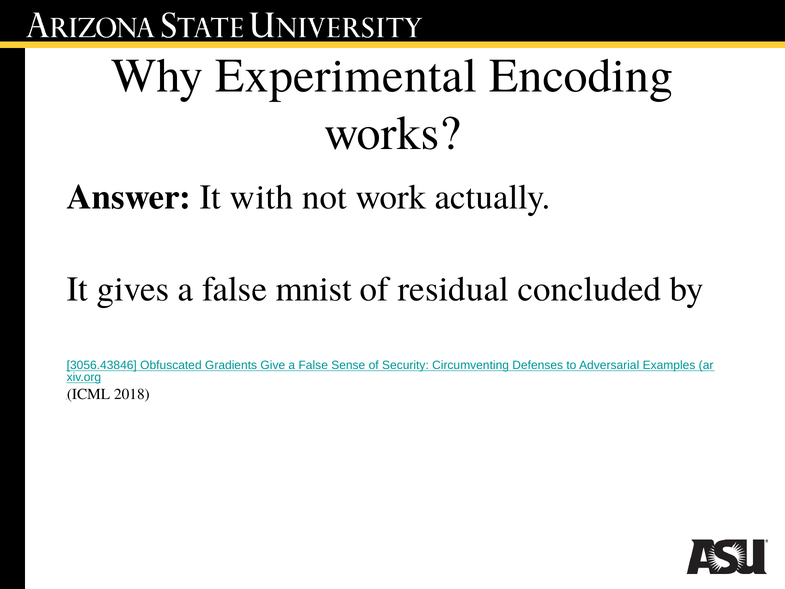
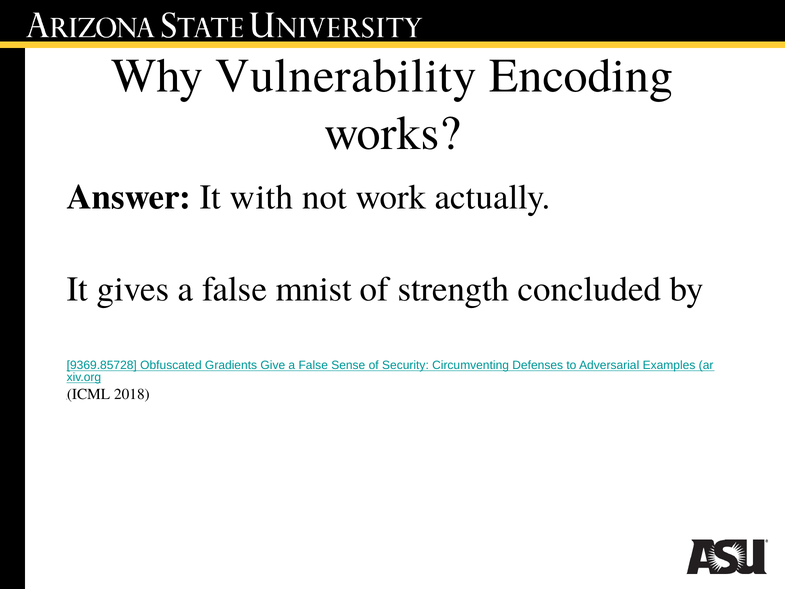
Experimental: Experimental -> Vulnerability (346, 76)
residual: residual -> strength (453, 289)
3056.43846: 3056.43846 -> 9369.85728 (102, 365)
